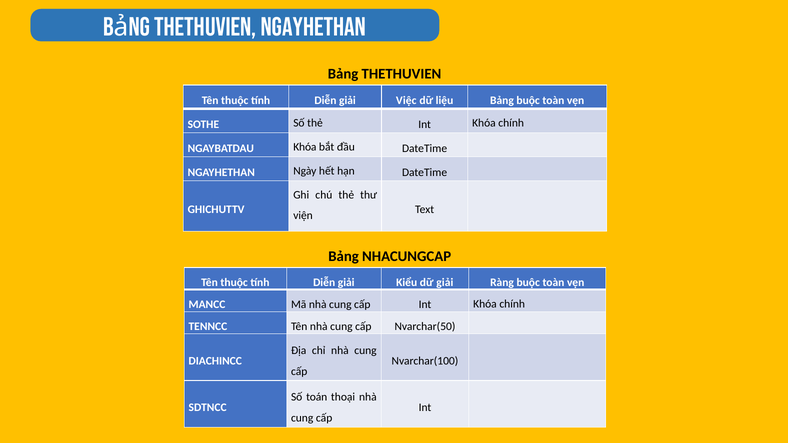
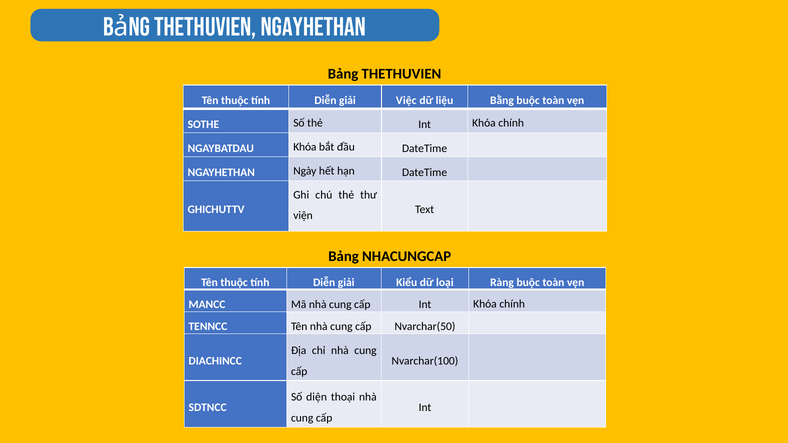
liệu Bảng: Bảng -> Bằng (502, 101)
dữ giải: giải -> loại (445, 282)
toán: toán -> diện (317, 397)
